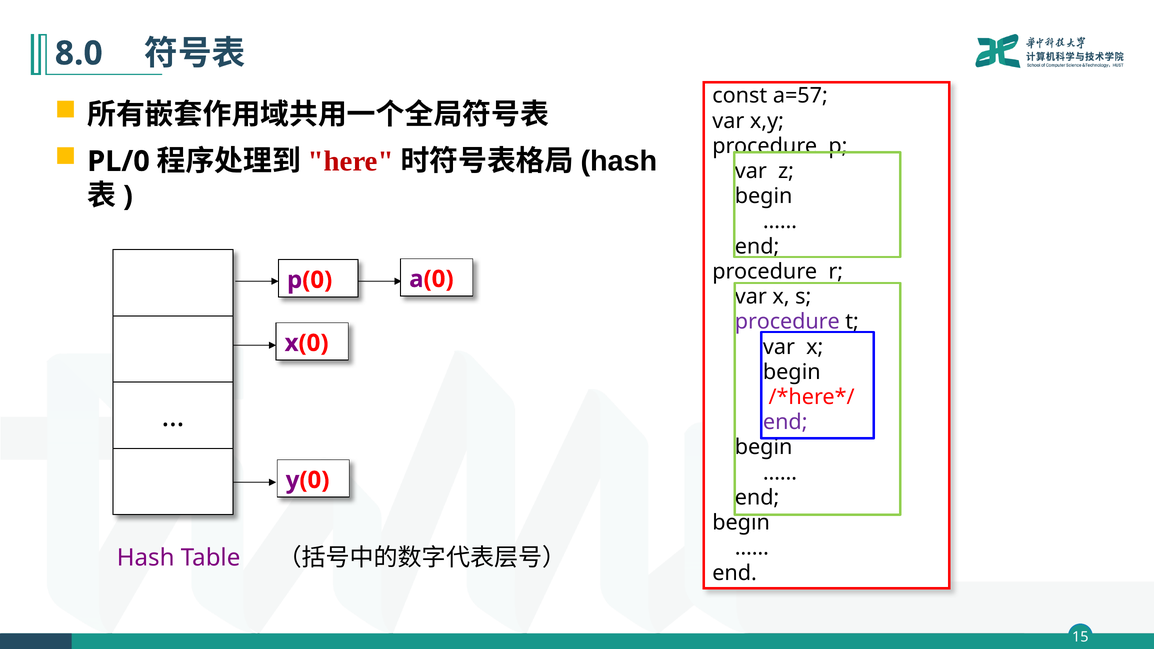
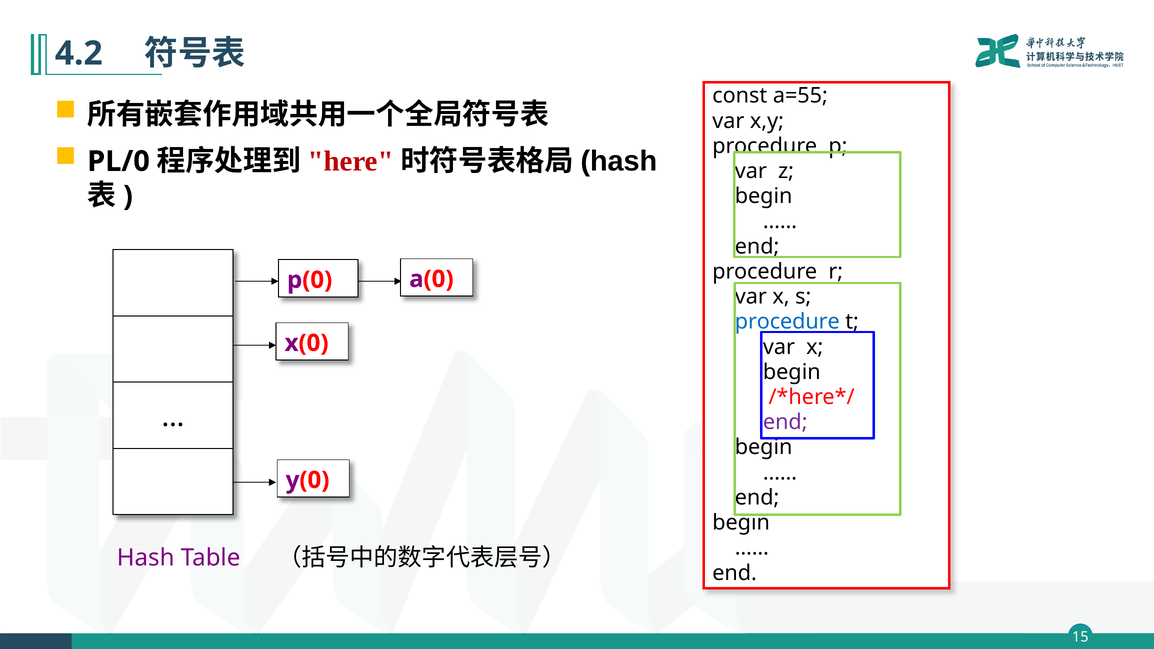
8.0: 8.0 -> 4.2 (79, 53)
a=57: a=57 -> a=55 (800, 96)
procedure colour: purple -> blue (787, 322)
